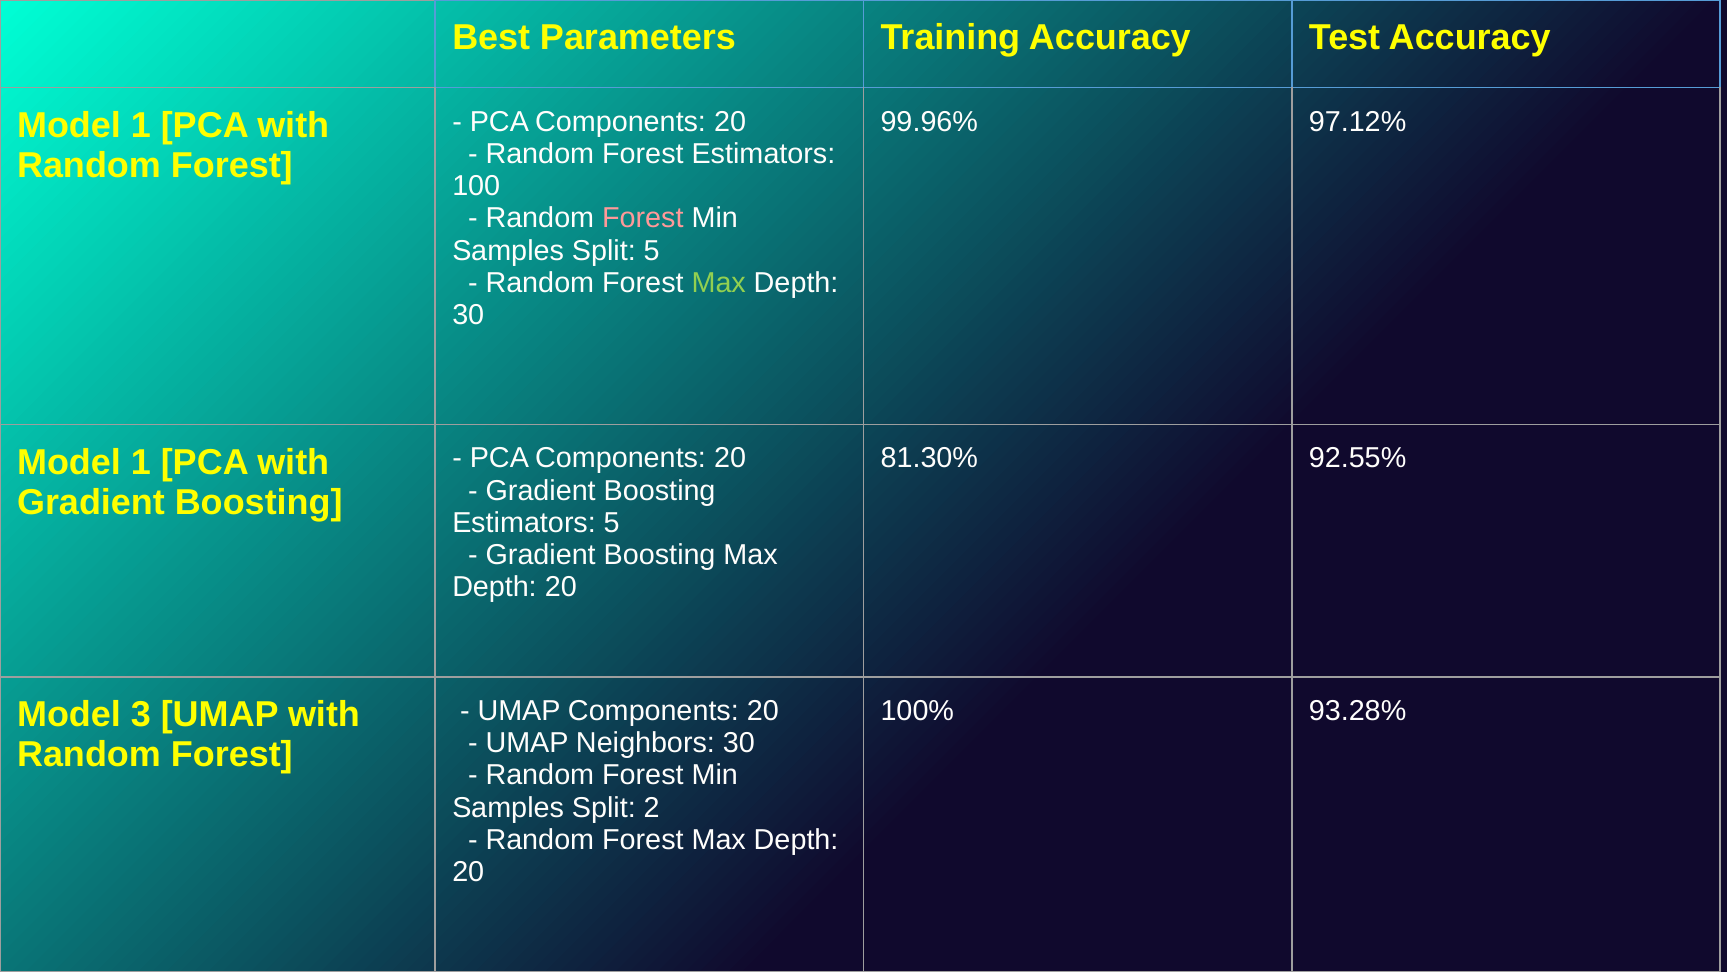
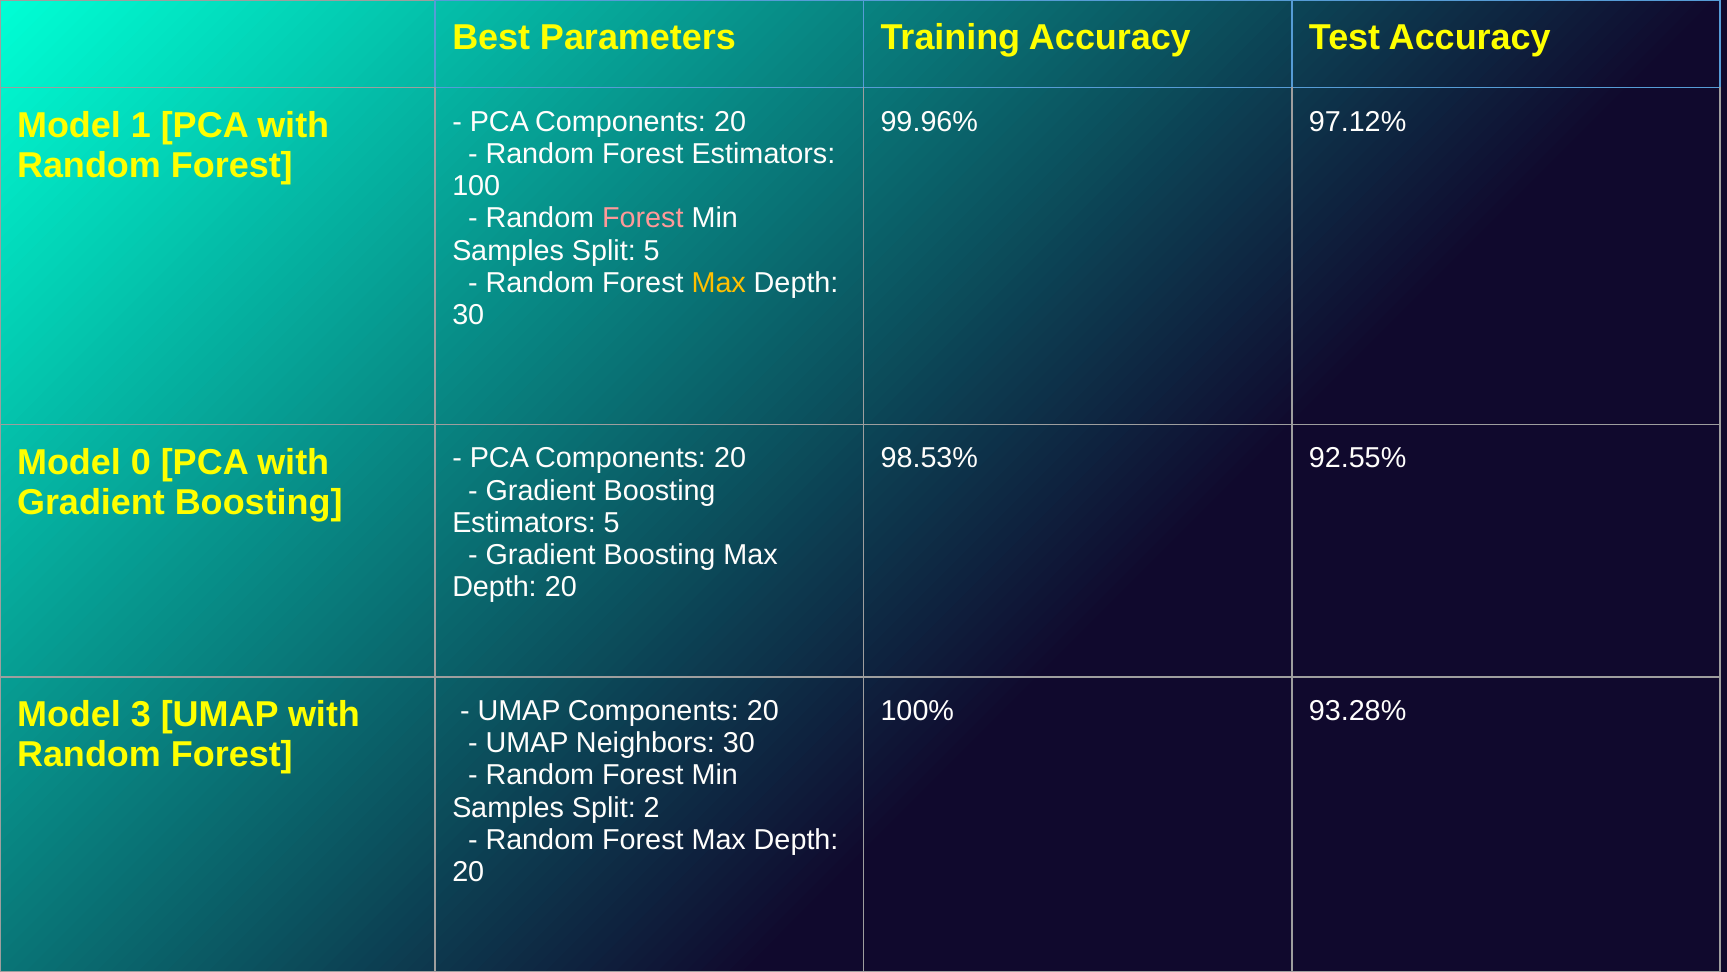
Max colour: light green -> yellow (719, 283)
81.30%: 81.30% -> 98.53% (929, 458)
1: 1 -> 0 (141, 462)
